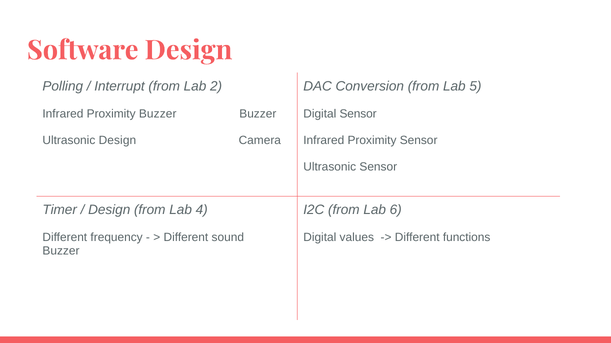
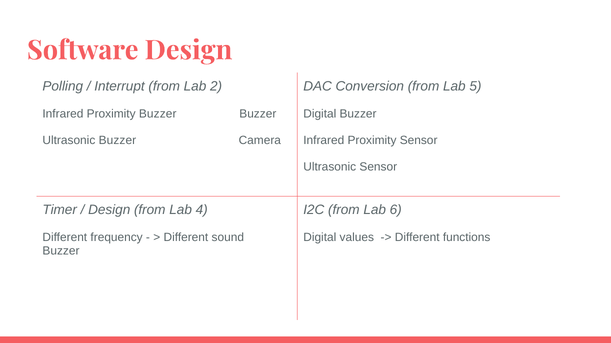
Digital Sensor: Sensor -> Buzzer (358, 114)
Ultrasonic Design: Design -> Buzzer (117, 141)
